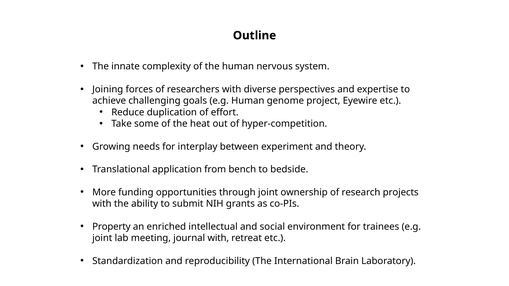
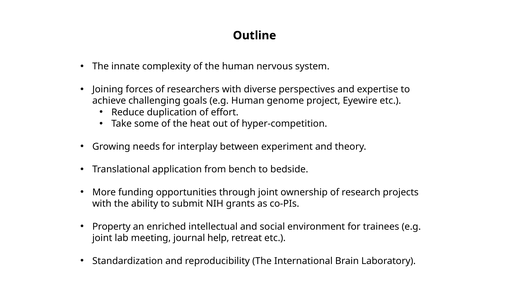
journal with: with -> help (218, 238)
